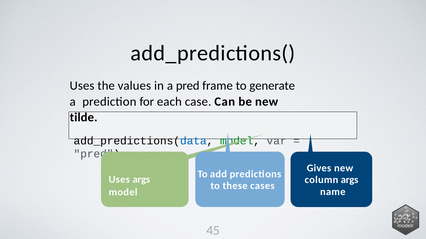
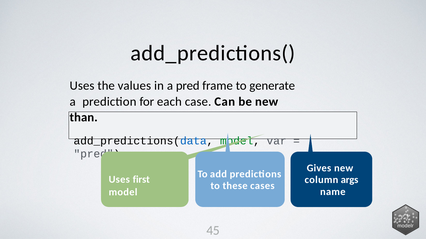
tilde: tilde -> than (84, 118)
Uses args: args -> first (141, 180)
